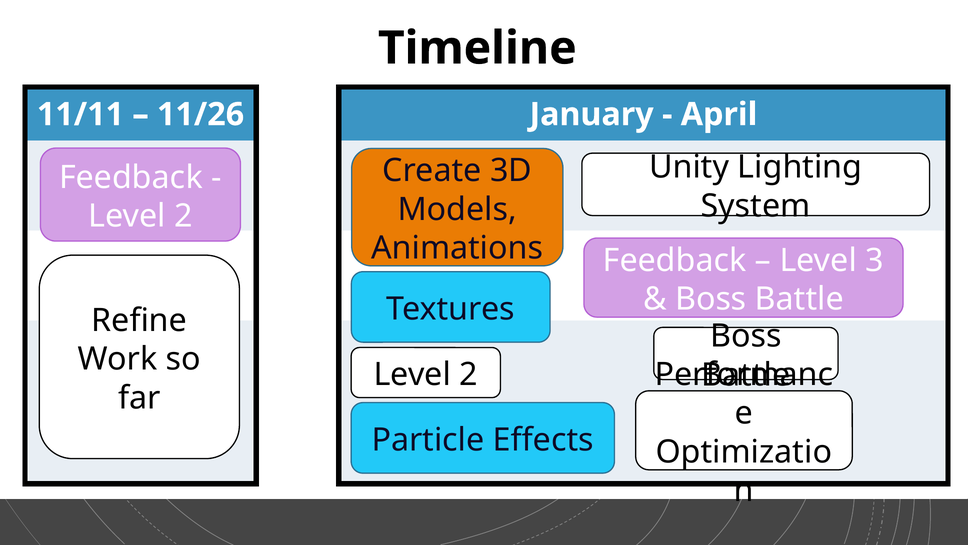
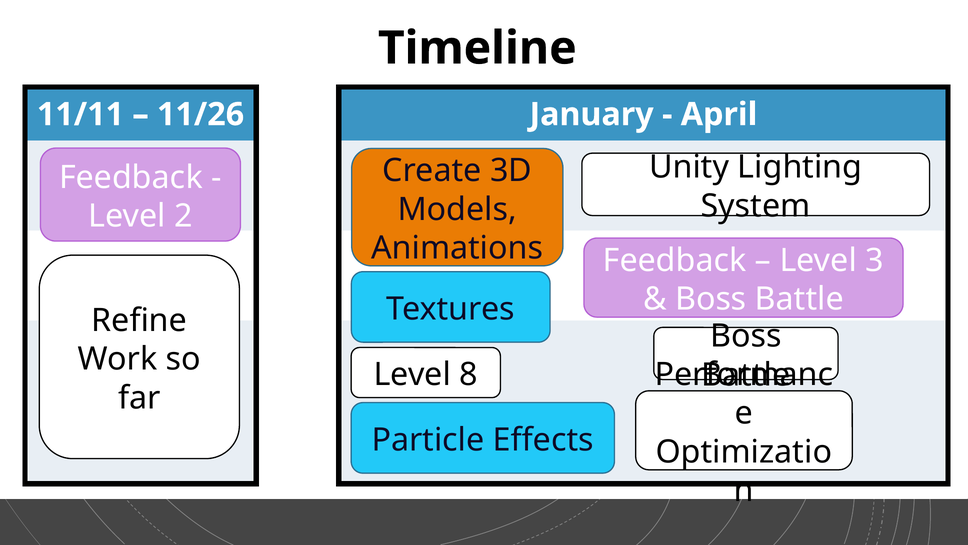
2: 2 -> 8 (469, 374)
